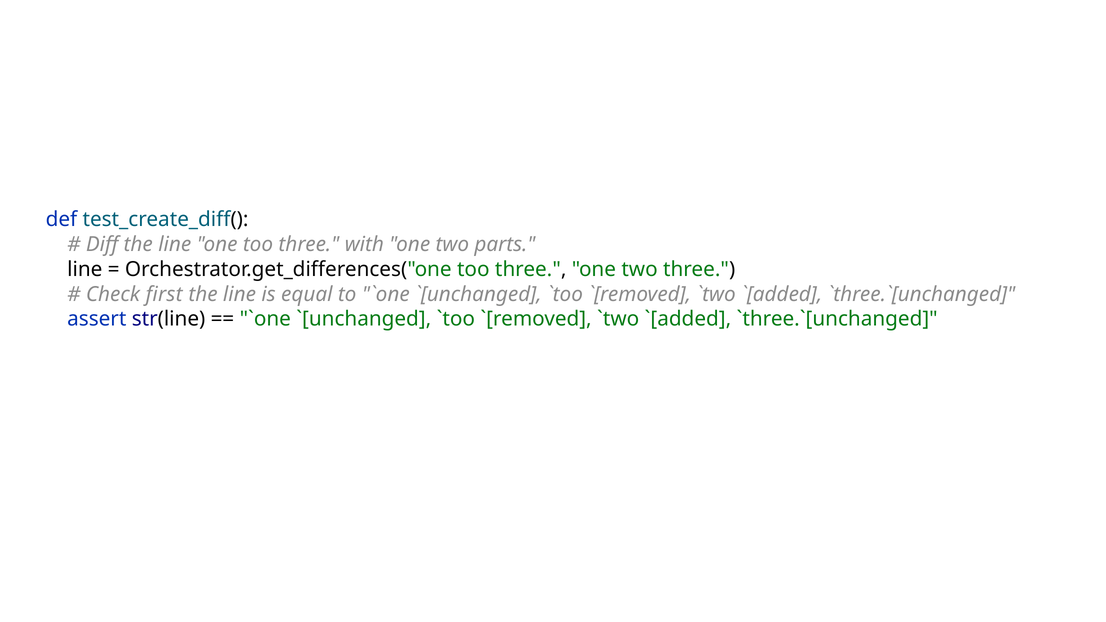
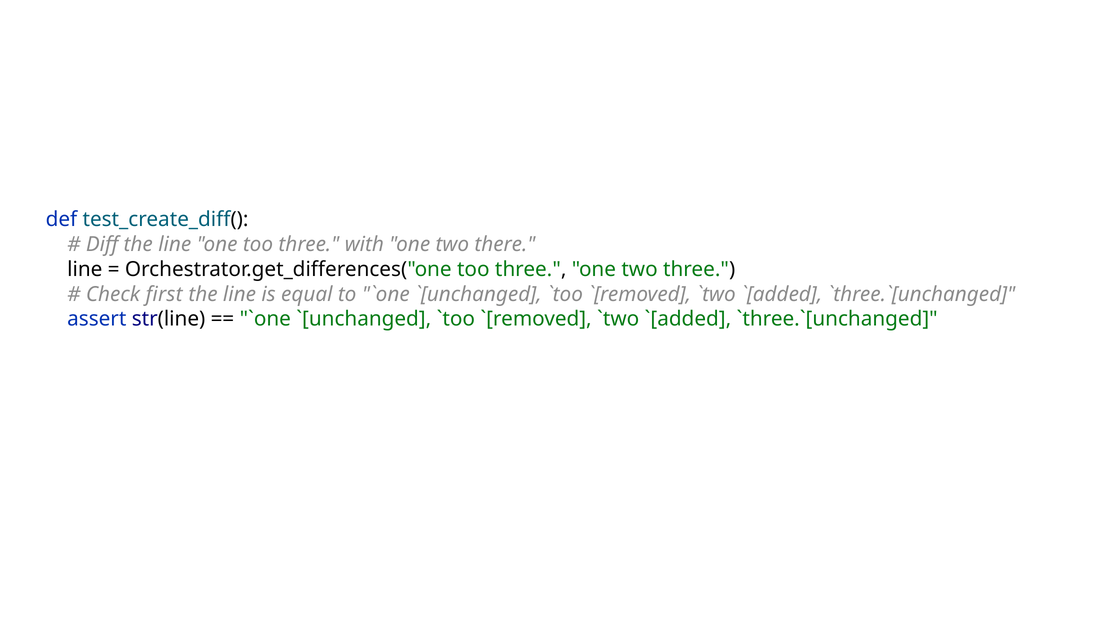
parts: parts -> there (505, 244)
